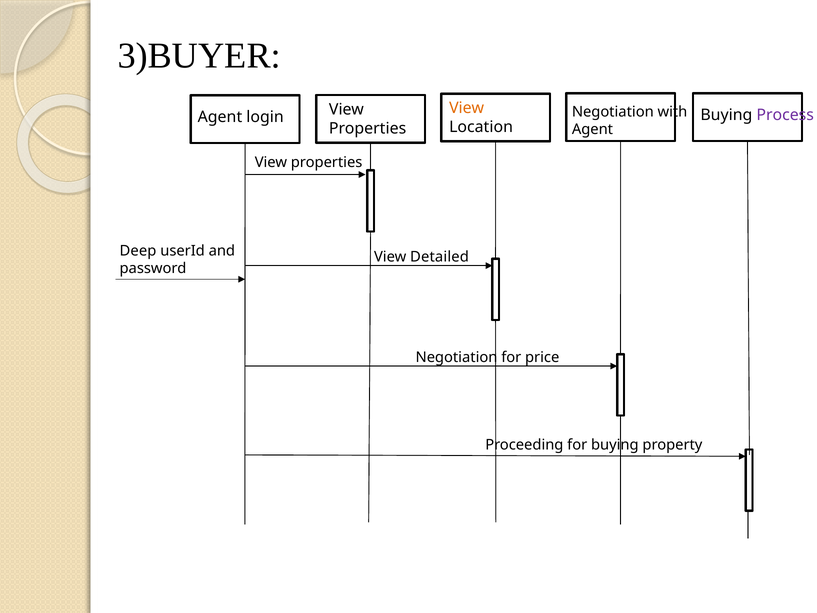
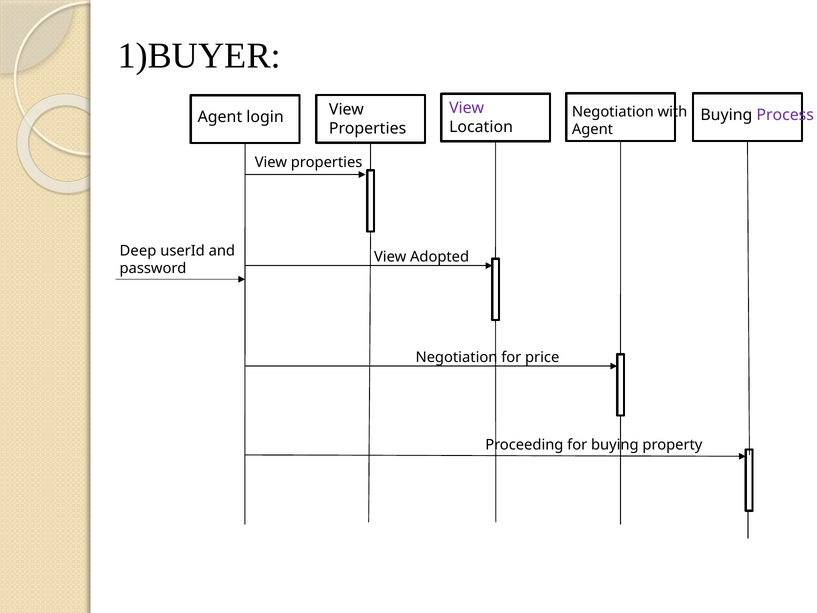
3)BUYER: 3)BUYER -> 1)BUYER (199, 56)
View colour: orange -> purple (467, 108)
Detailed: Detailed -> Adopted (440, 257)
